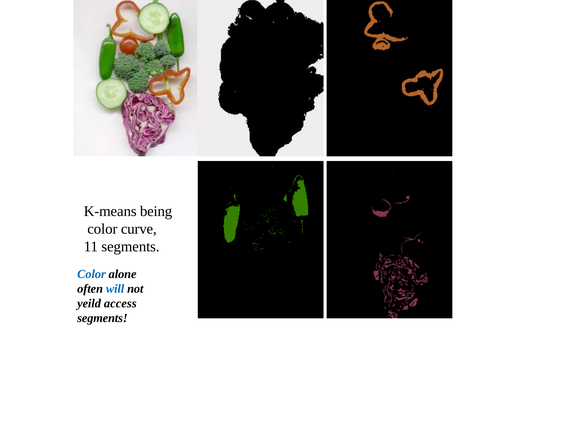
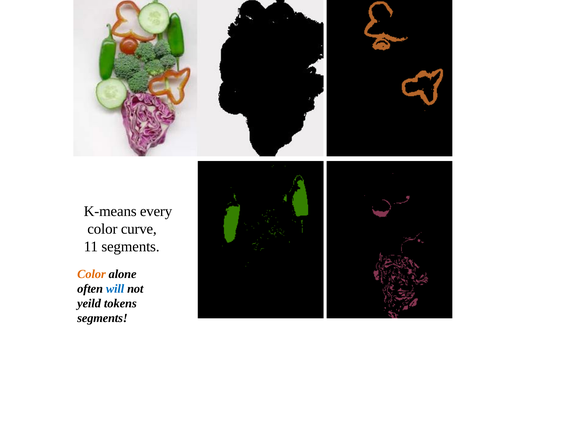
being: being -> every (156, 211)
Color colour: blue -> orange (92, 274)
access: access -> tokens (120, 304)
